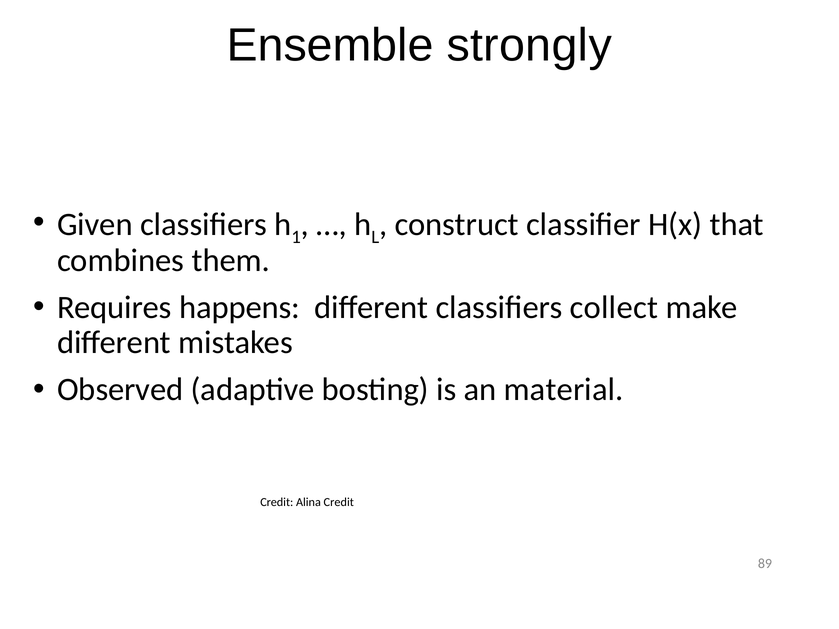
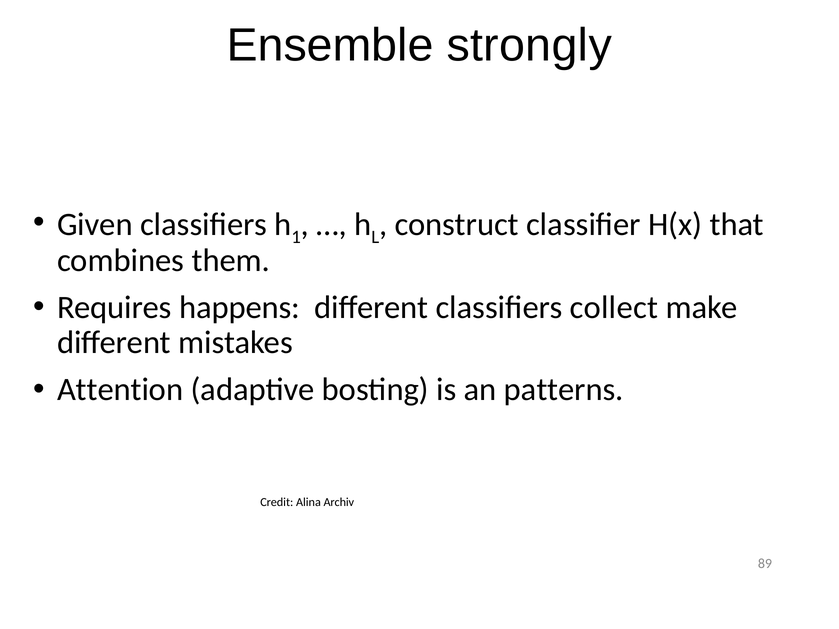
Observed: Observed -> Attention (120, 390)
material: material -> patterns (564, 390)
Alina Credit: Credit -> Archiv (339, 503)
